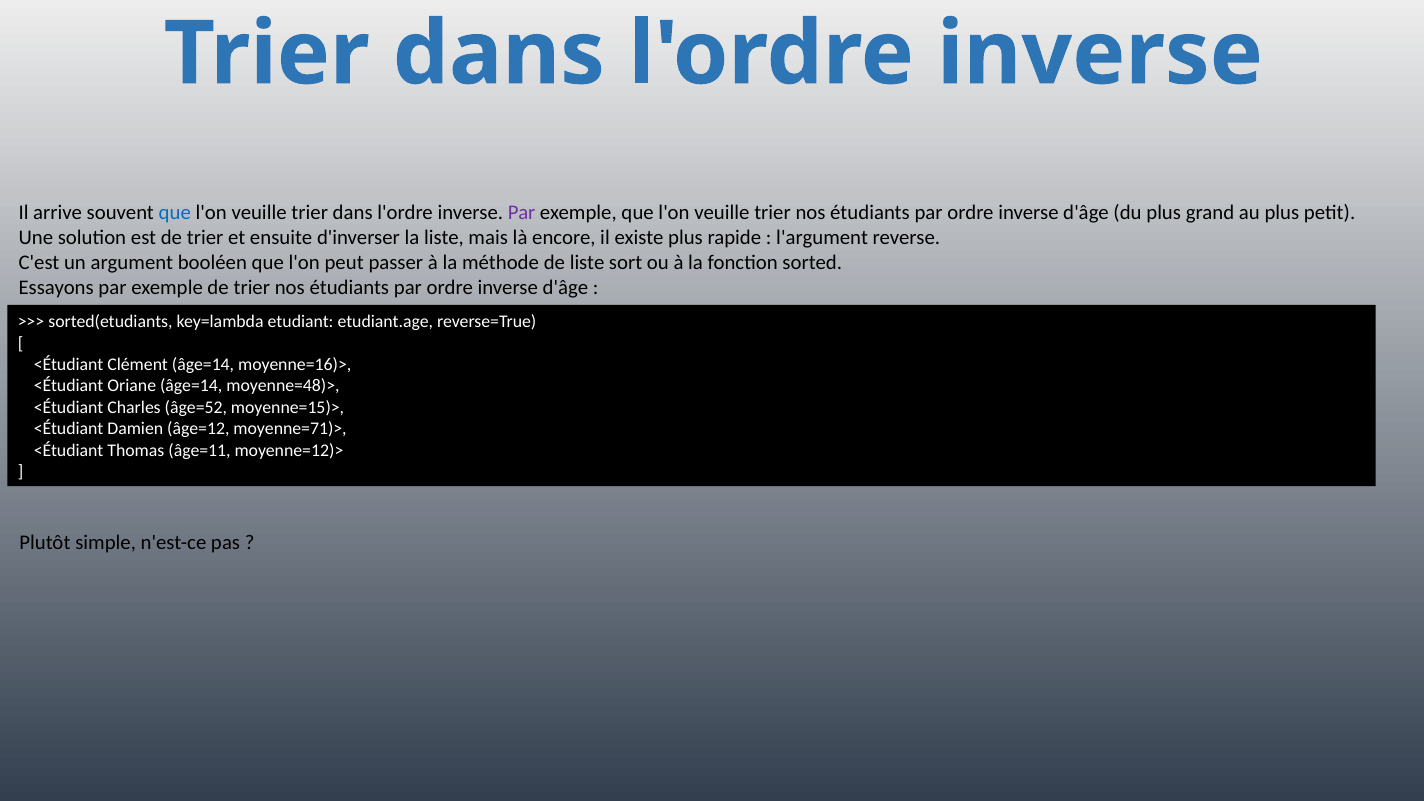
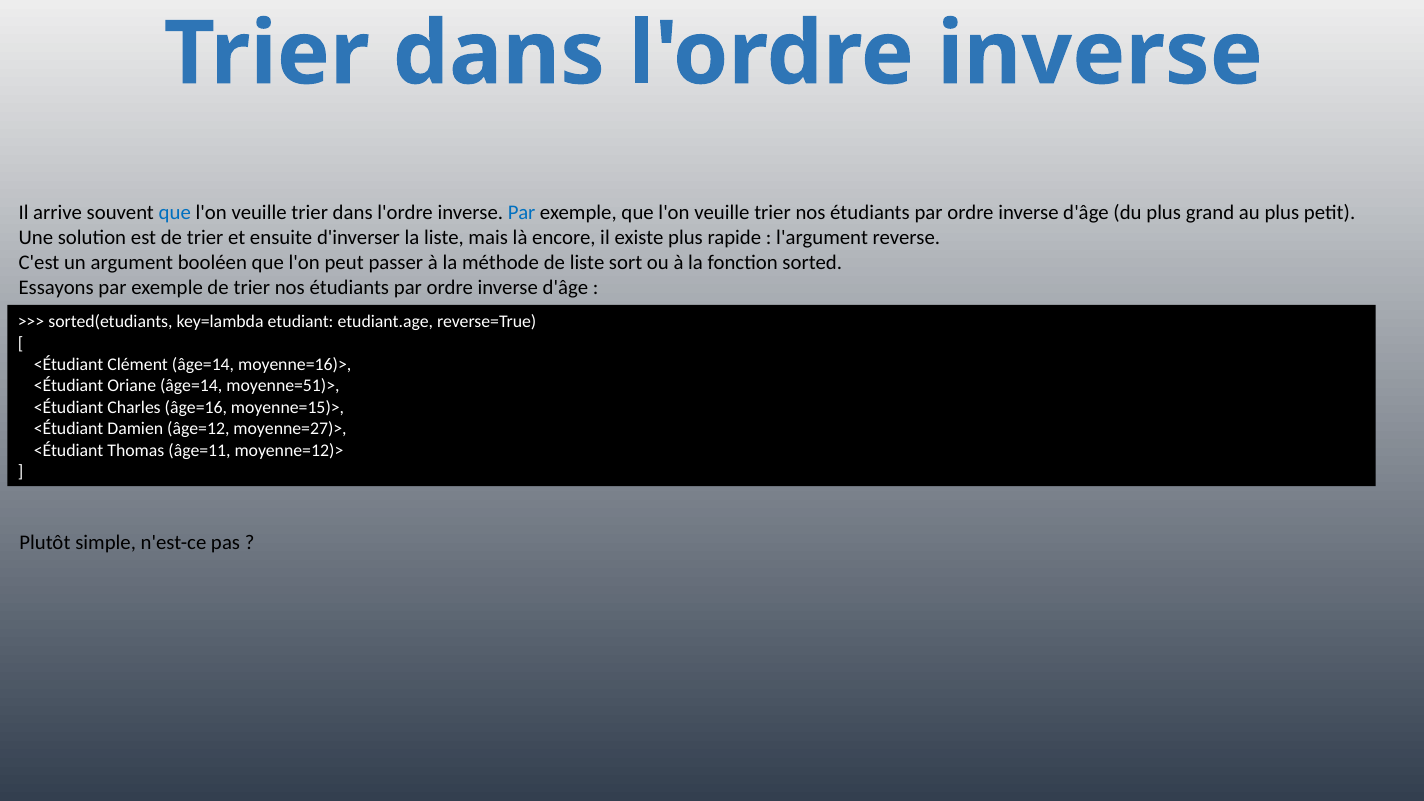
Par colour: purple -> blue (522, 213)
moyenne=48)>: moyenne=48)> -> moyenne=51)> (283, 386)
âge=52: âge=52 -> âge=16 (196, 407)
moyenne=71)>: moyenne=71)> -> moyenne=27)> (290, 429)
